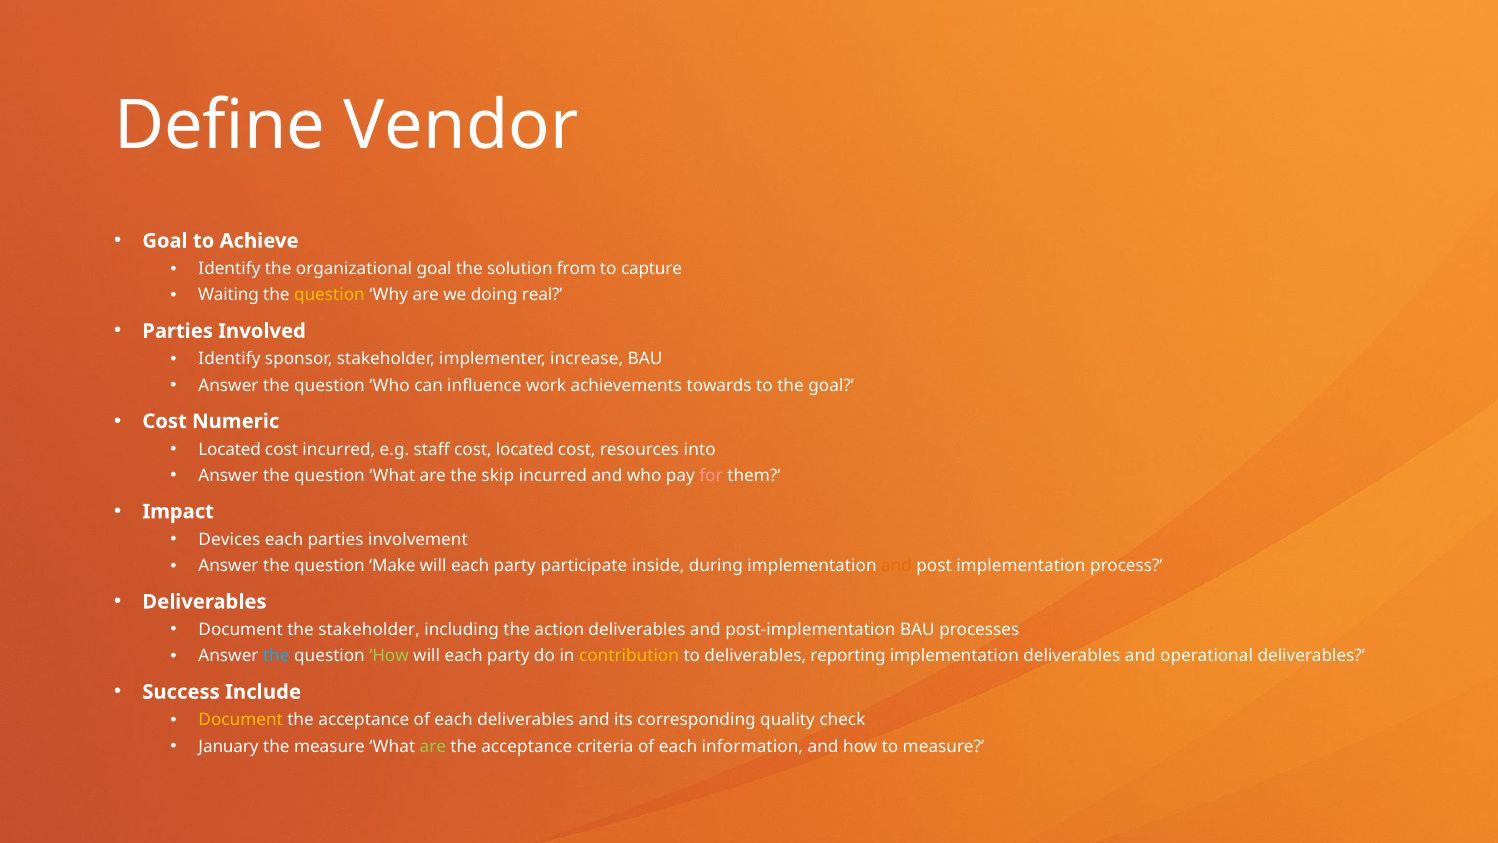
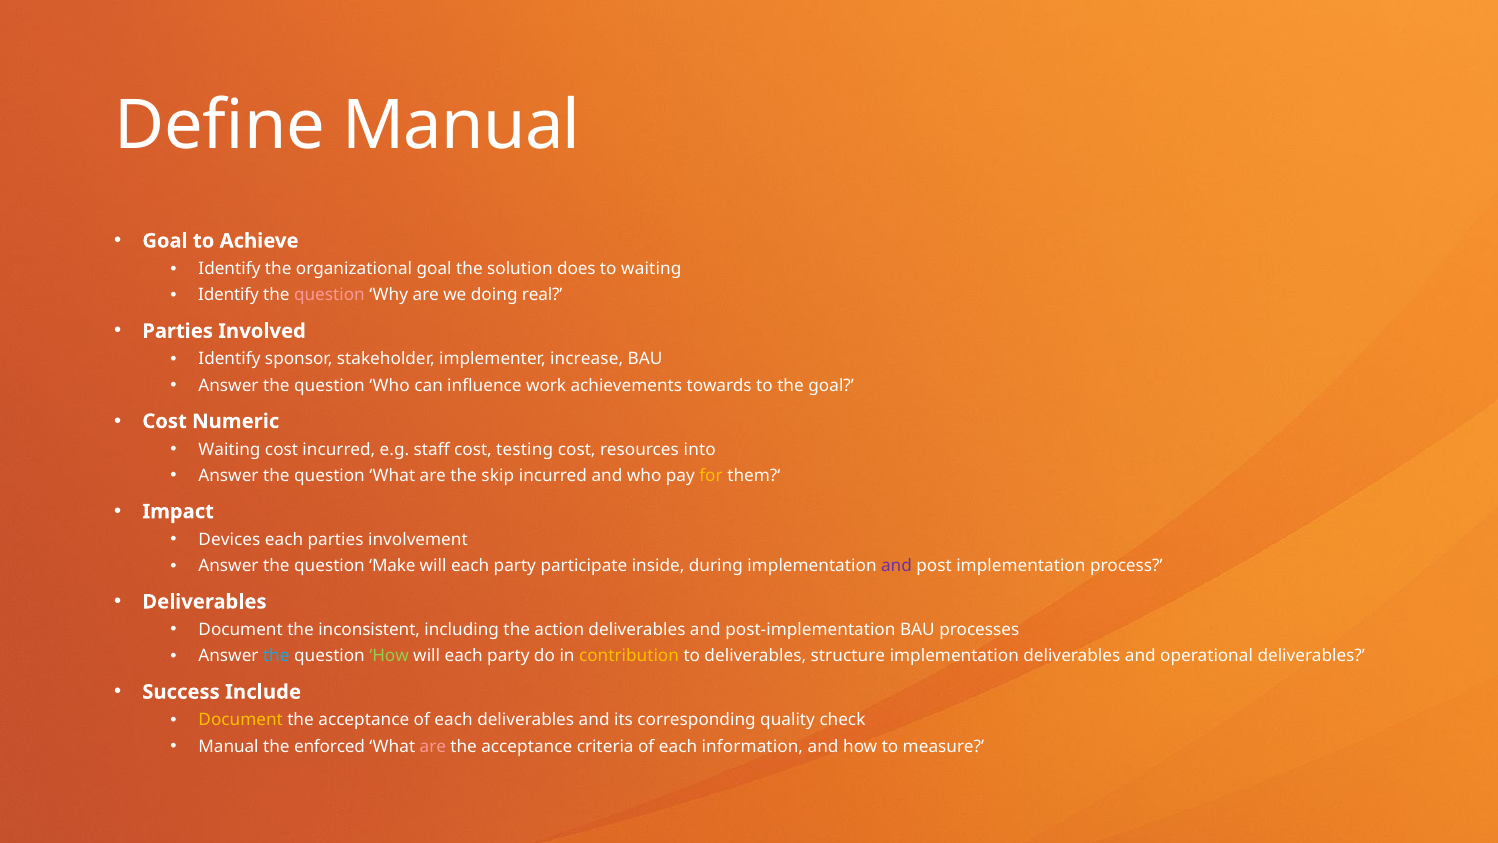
Define Vendor: Vendor -> Manual (461, 126)
from: from -> does (576, 269)
to capture: capture -> waiting (651, 269)
Waiting: Waiting -> Identify (229, 295)
question colour: yellow -> pink (329, 295)
Located: Located -> Waiting (229, 449)
cost located: located -> testing (525, 449)
for colour: pink -> yellow (711, 476)
and colour: orange -> purple (896, 566)
the stakeholder: stakeholder -> inconsistent (369, 630)
reporting: reporting -> structure (848, 656)
January: January -> Manual (229, 746)
the measure: measure -> enforced (330, 746)
are colour: light green -> pink (433, 746)
